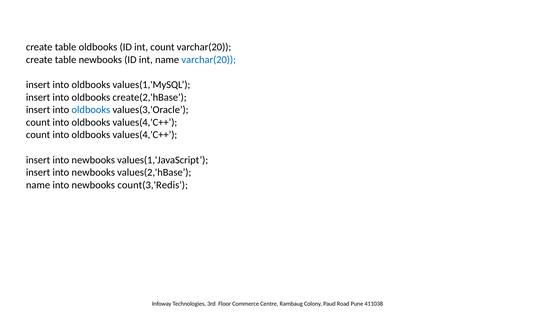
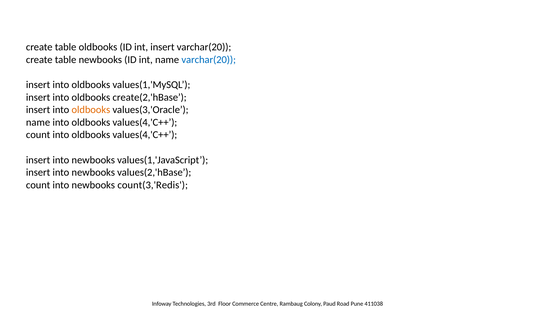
int count: count -> insert (162, 47)
oldbooks colour: blue -> orange (91, 110)
count: count -> name (38, 122)
name: name -> count (38, 185)
